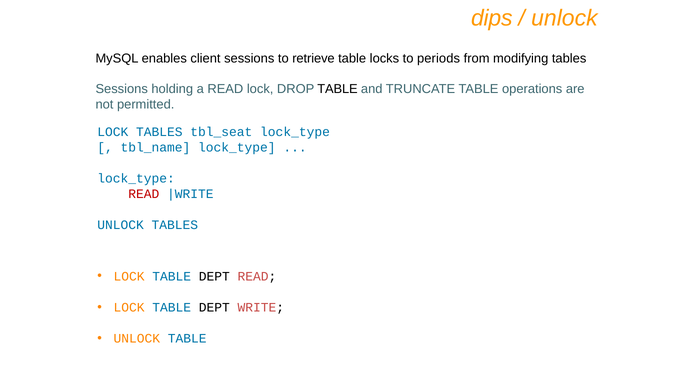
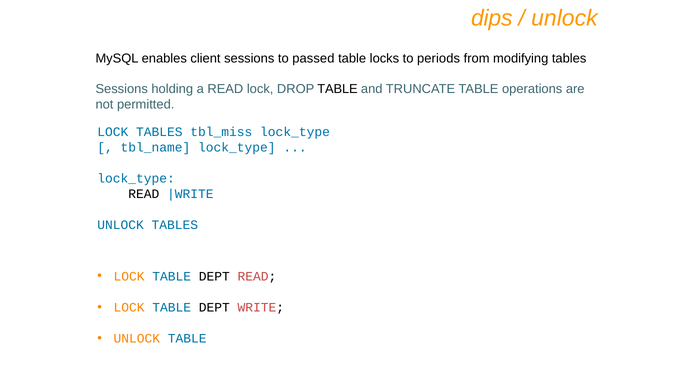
retrieve: retrieve -> passed (313, 59)
tbl_seat: tbl_seat -> tbl_miss (221, 132)
READ colour: red -> black (144, 194)
